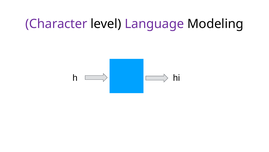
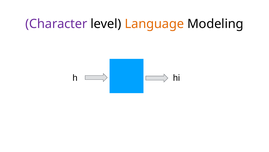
Language colour: purple -> orange (154, 24)
